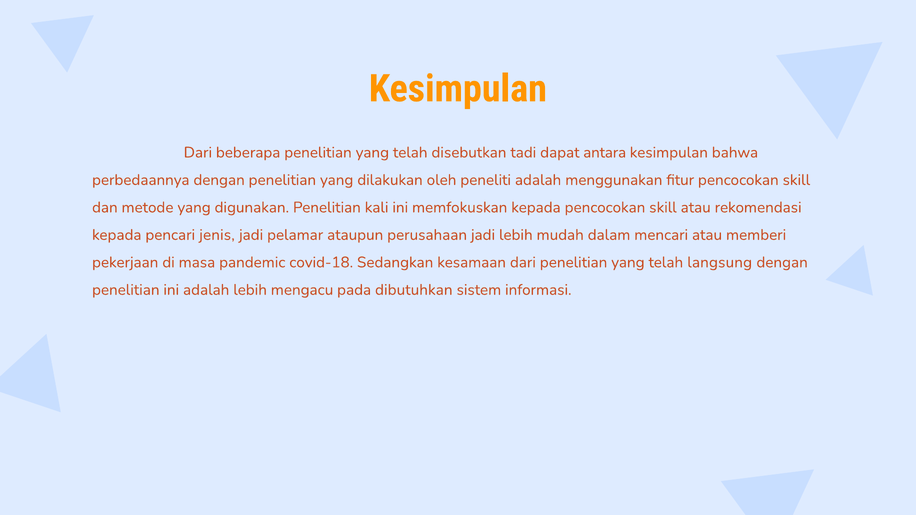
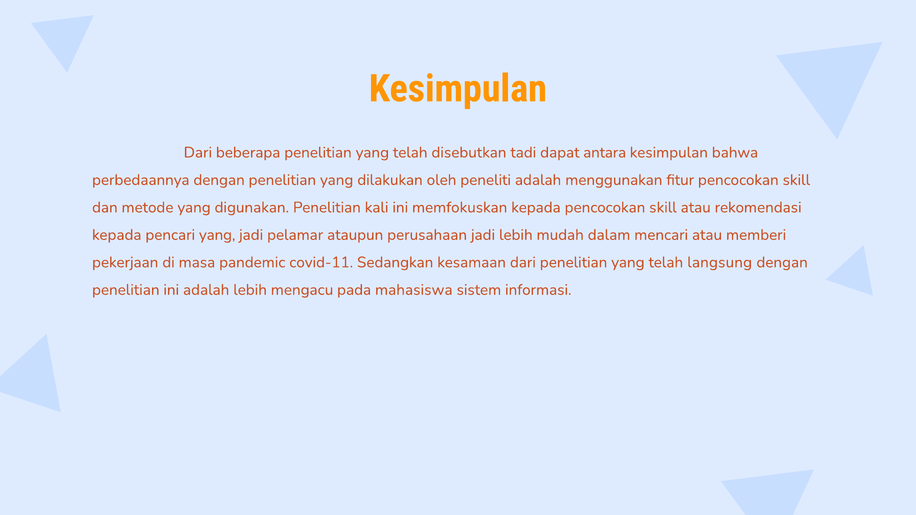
pencari jenis: jenis -> yang (217, 235)
covid-18: covid-18 -> covid-11 (321, 262)
dibutuhkan: dibutuhkan -> mahasiswa (414, 290)
